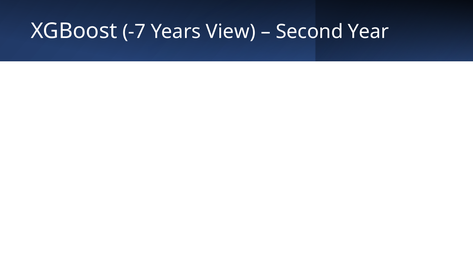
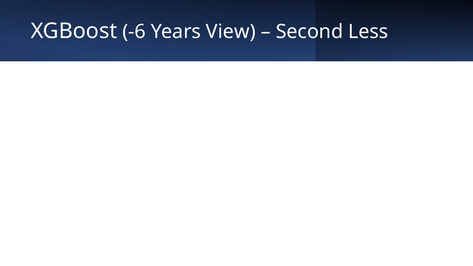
-7: -7 -> -6 (134, 32)
Year: Year -> Less (368, 32)
